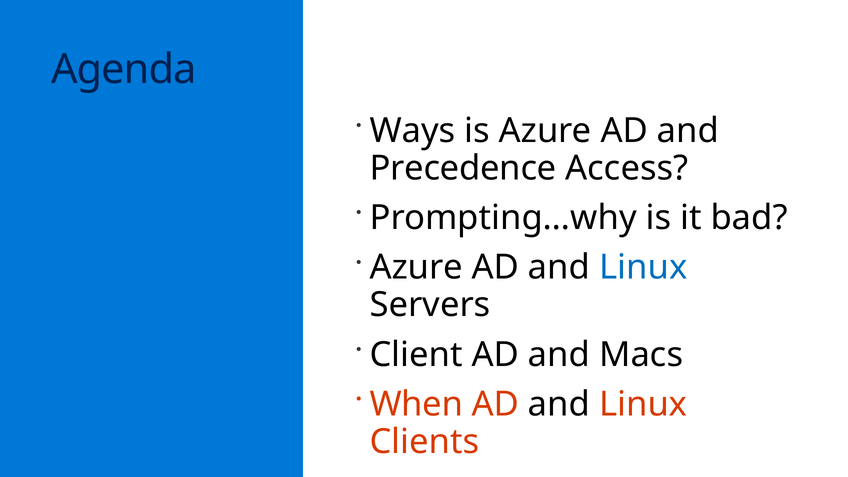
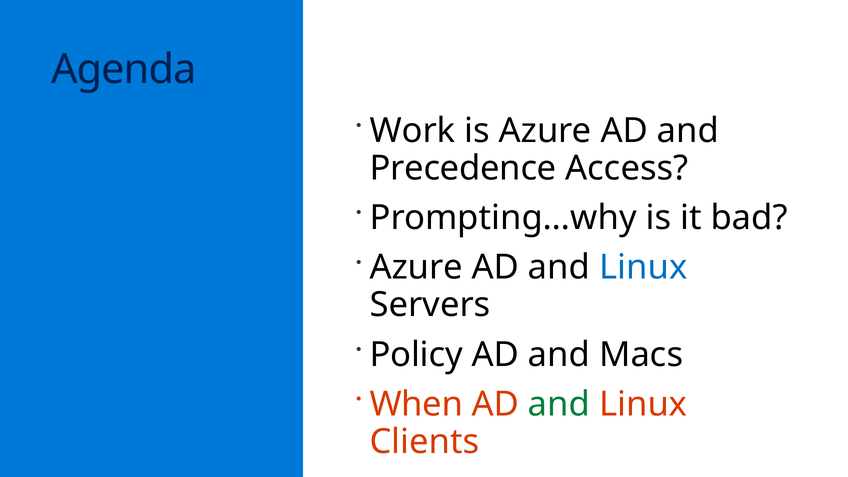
Ways: Ways -> Work (412, 131)
Client: Client -> Policy (416, 355)
and colour: black -> green (559, 404)
